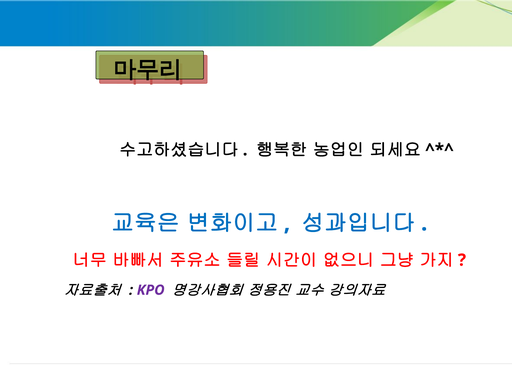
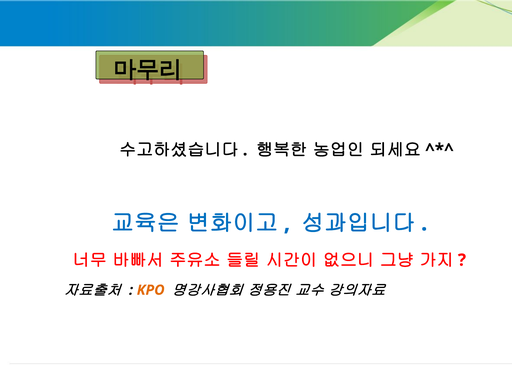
KPO colour: purple -> orange (151, 290)
